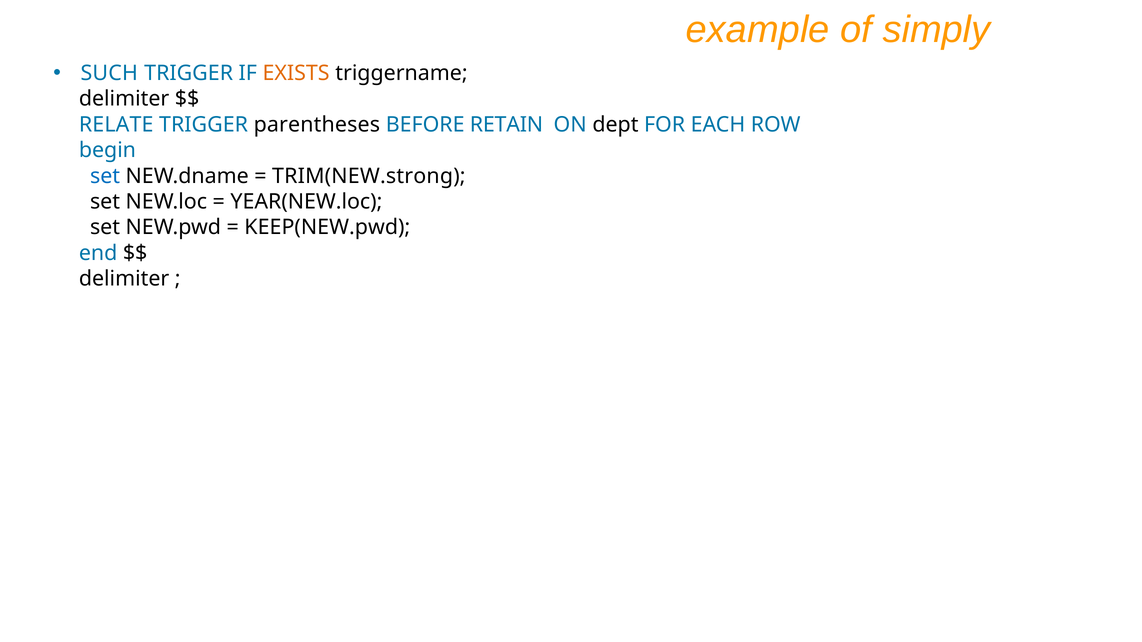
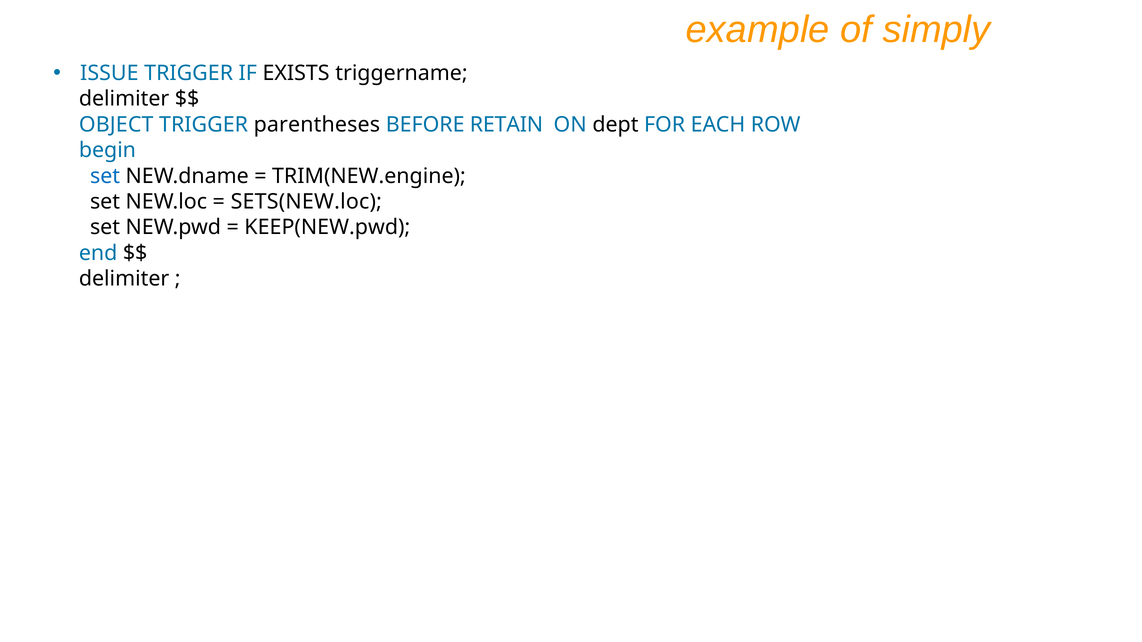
SUCH: SUCH -> ISSUE (109, 73)
EXISTS colour: orange -> black (296, 73)
RELATE: RELATE -> OBJECT (116, 125)
TRIM(NEW.strong: TRIM(NEW.strong -> TRIM(NEW.engine (369, 176)
YEAR(NEW.loc: YEAR(NEW.loc -> SETS(NEW.loc (306, 202)
